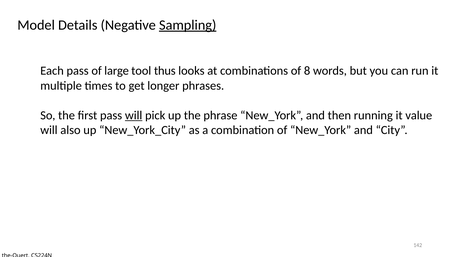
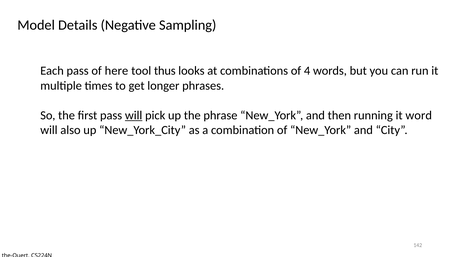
Sampling underline: present -> none (188, 25)
large: large -> here (116, 71)
8: 8 -> 4 (307, 71)
value: value -> word (419, 115)
